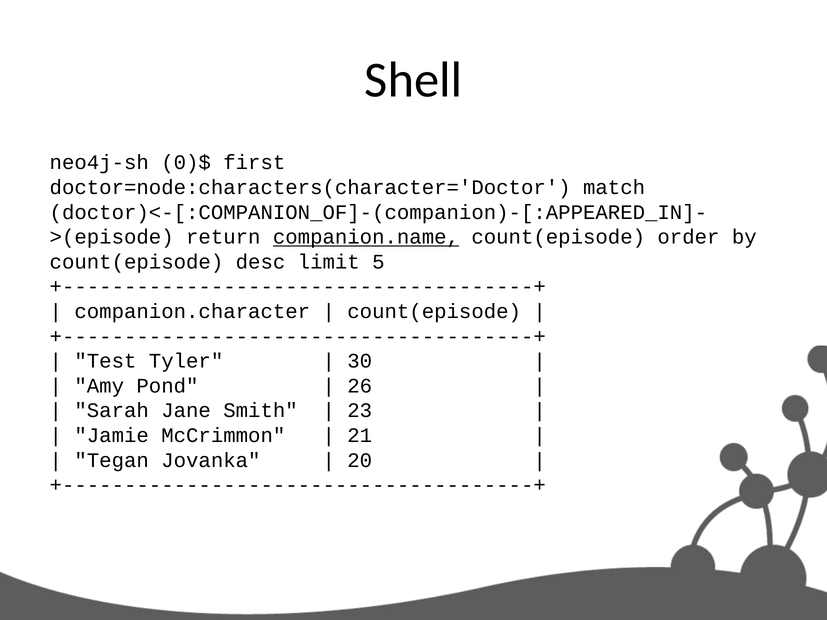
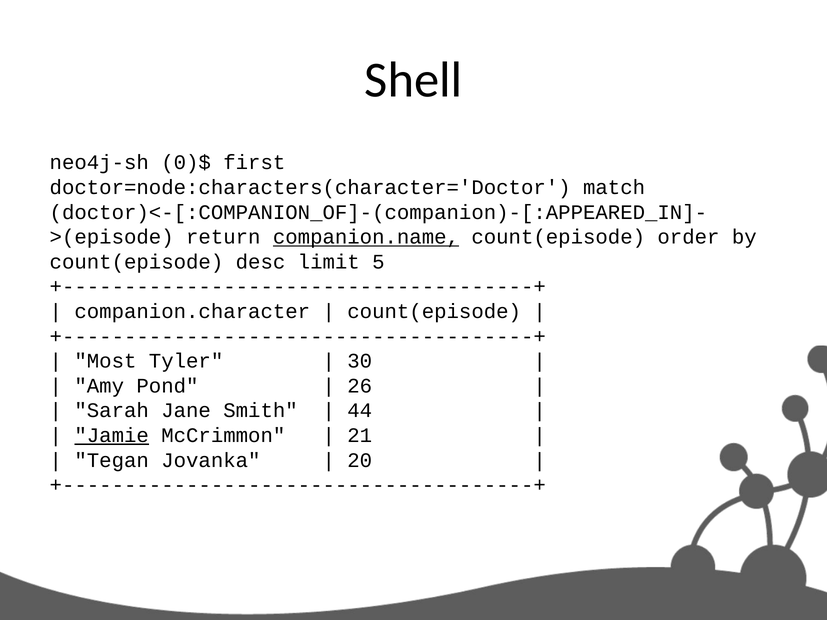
Test: Test -> Most (105, 361)
23: 23 -> 44 (360, 411)
Jamie underline: none -> present (112, 436)
